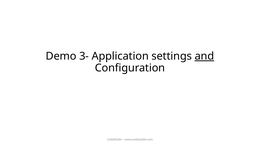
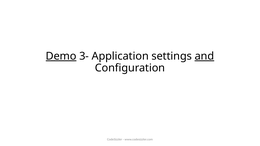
Demo underline: none -> present (61, 56)
